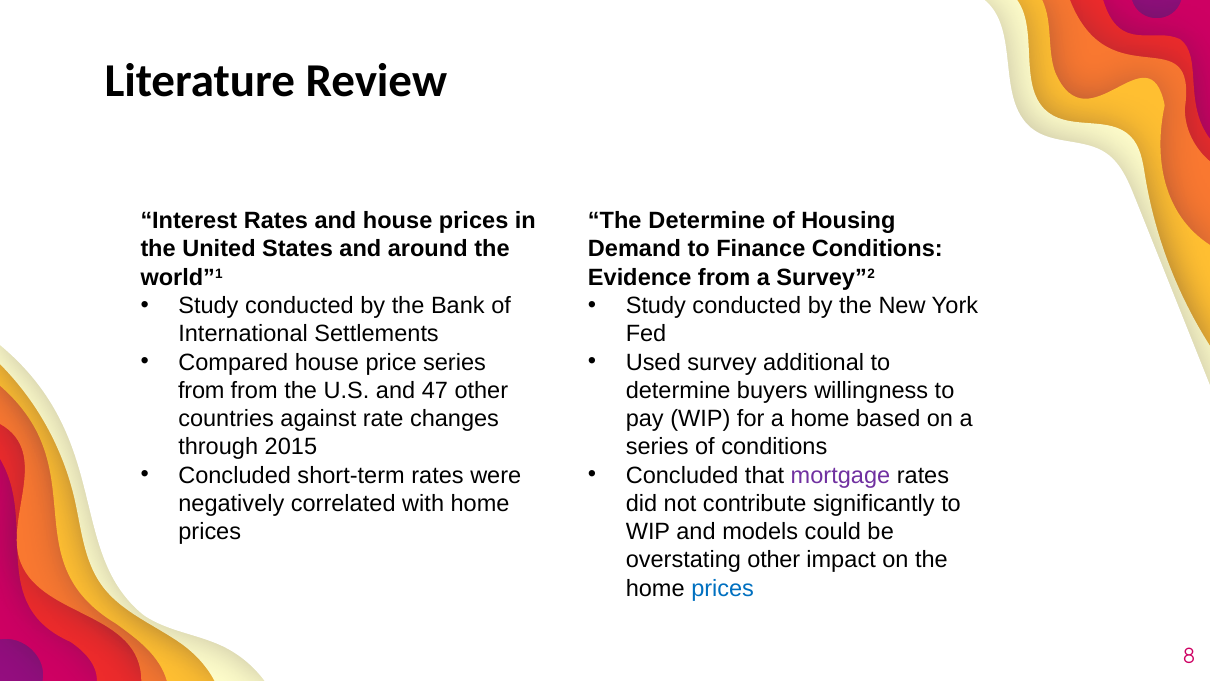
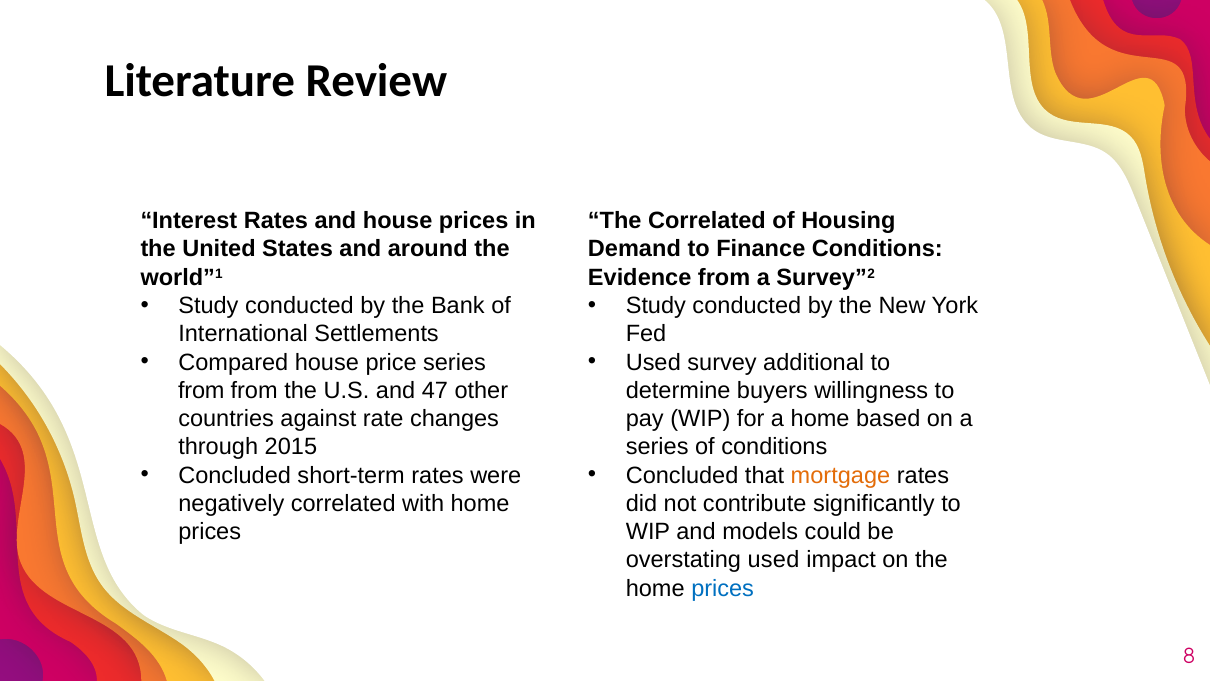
The Determine: Determine -> Correlated (707, 221)
mortgage colour: purple -> orange (840, 475)
overstating other: other -> used (774, 560)
